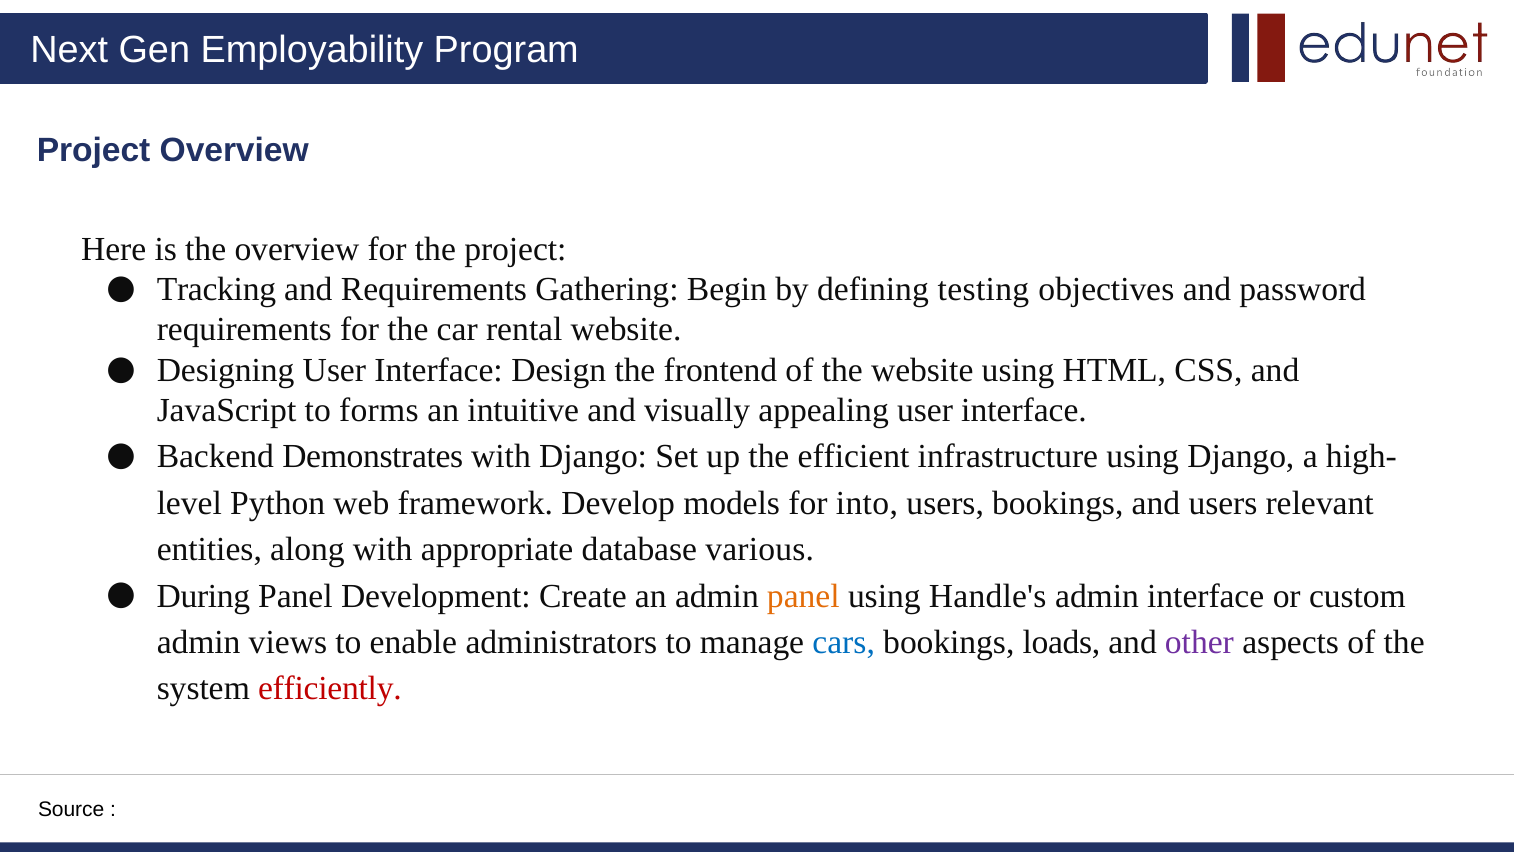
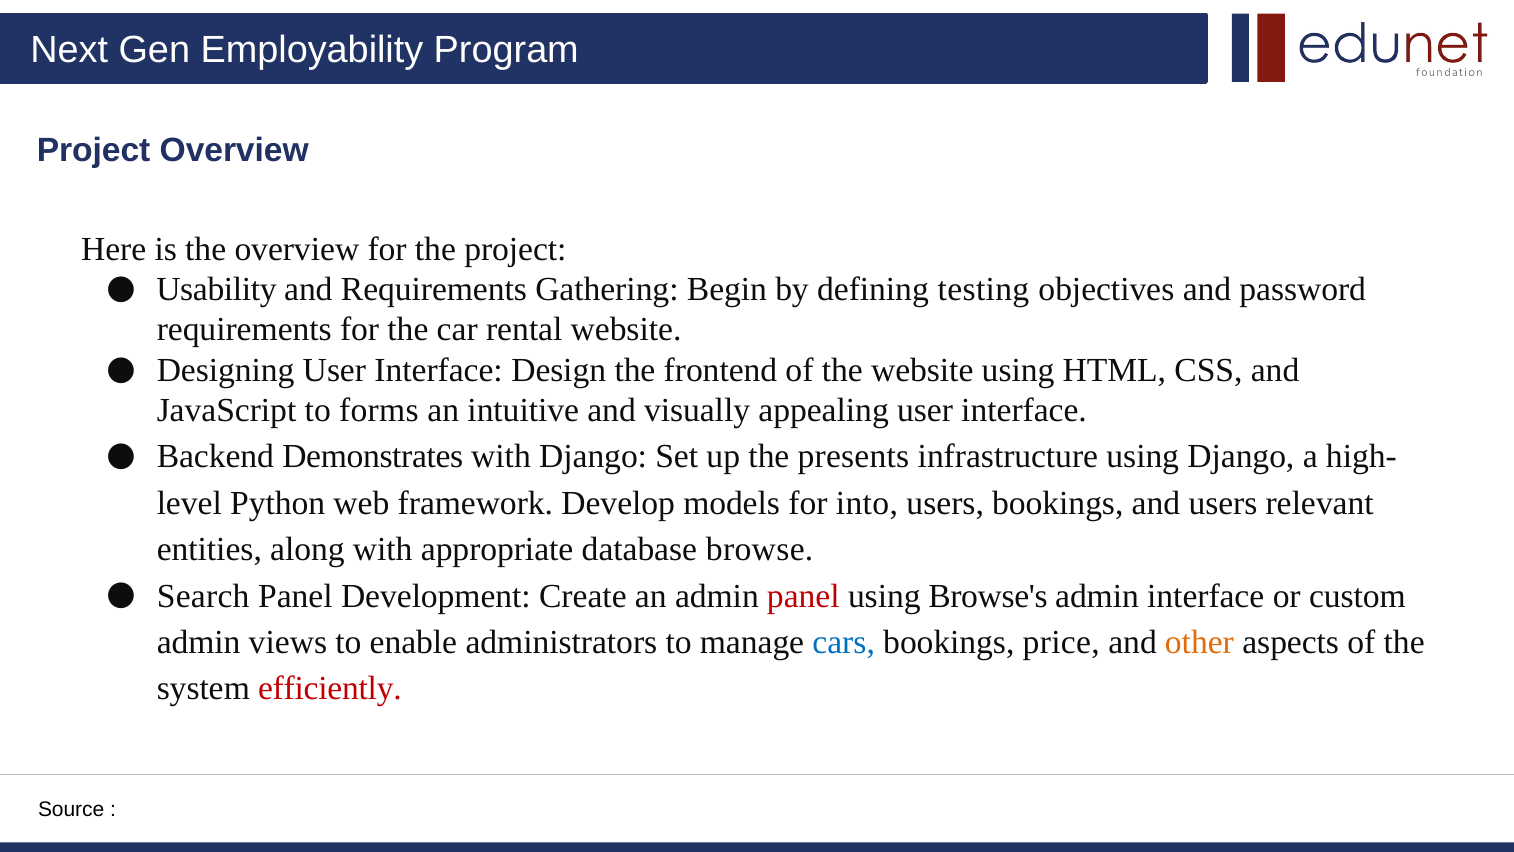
Tracking: Tracking -> Usability (216, 289)
efficient: efficient -> presents (853, 457)
various: various -> browse (760, 549)
During: During -> Search (203, 596)
panel colour: orange -> red (803, 596)
Handle's: Handle's -> Browse's (988, 596)
loads: loads -> price (1061, 642)
other colour: purple -> orange (1199, 642)
